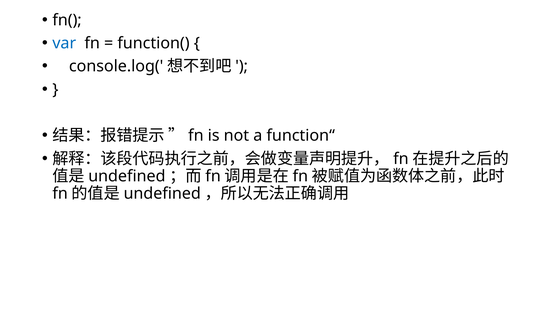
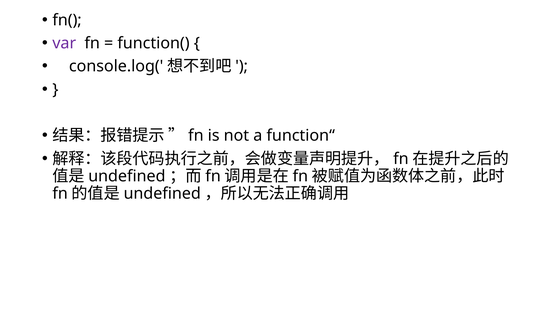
var colour: blue -> purple (64, 43)
